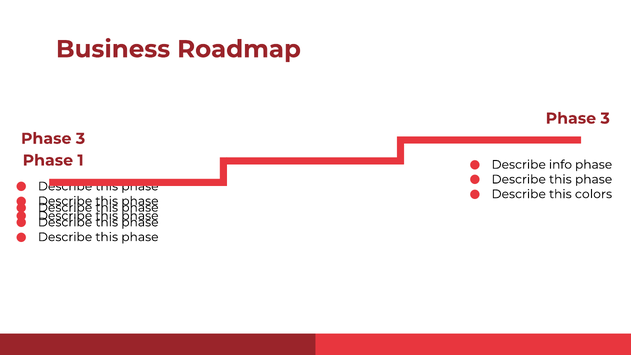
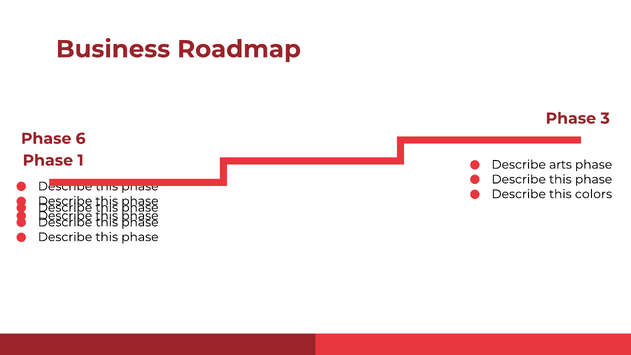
3: 3 -> 6 (81, 139)
info: info -> arts (560, 165)
